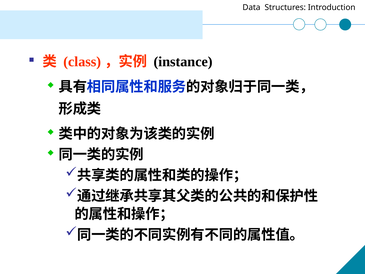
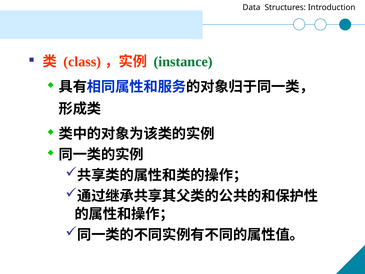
instance colour: black -> green (183, 62)
